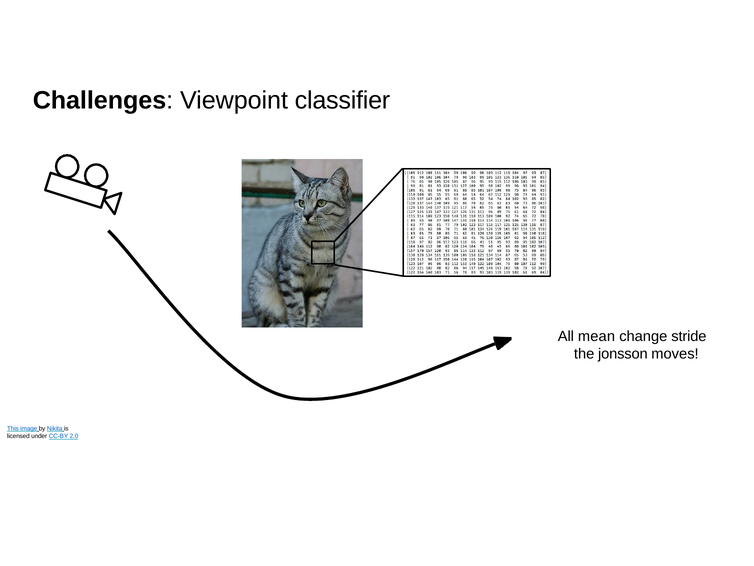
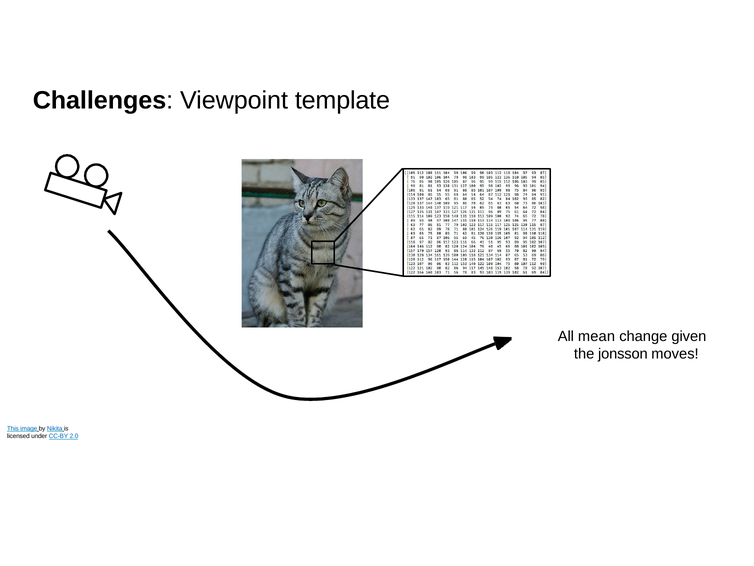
classifier: classifier -> template (342, 100)
stride: stride -> given (689, 336)
